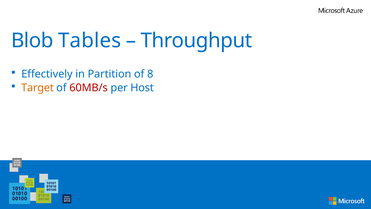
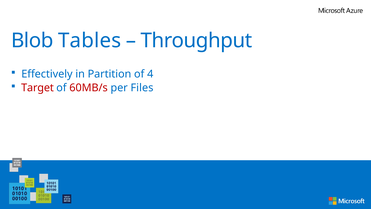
8: 8 -> 4 (150, 74)
Target colour: orange -> red (37, 88)
Host: Host -> Files (142, 88)
